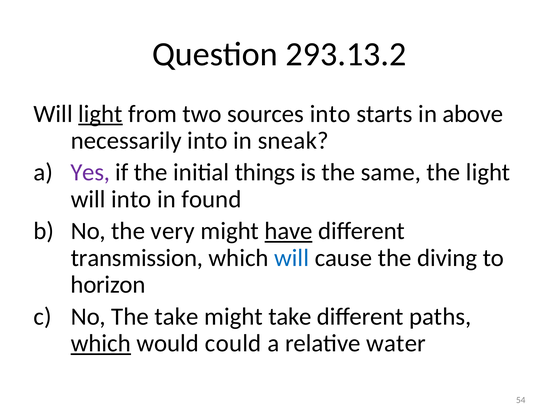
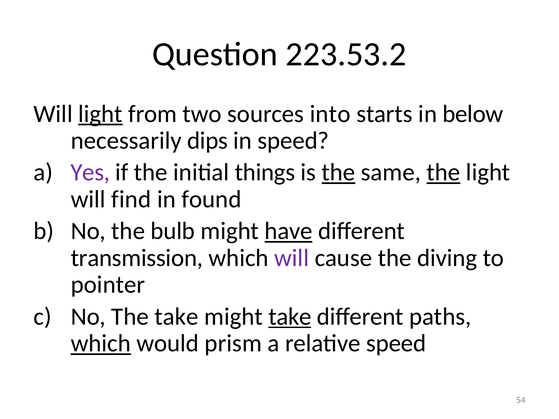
293.13.2: 293.13.2 -> 223.53.2 (346, 54)
above: above -> below (473, 114)
necessarily into: into -> dips (208, 141)
in sneak: sneak -> speed (293, 141)
the underline: none -> present (338, 173)
the underline: none -> present (443, 173)
will into: into -> find (131, 199)
very: very -> bulb (173, 231)
will colour: blue -> purple (292, 258)
horizon: horizon -> pointer (108, 285)
take underline: none -> present (290, 317)
could: could -> prism (233, 344)
relative water: water -> speed (396, 344)
